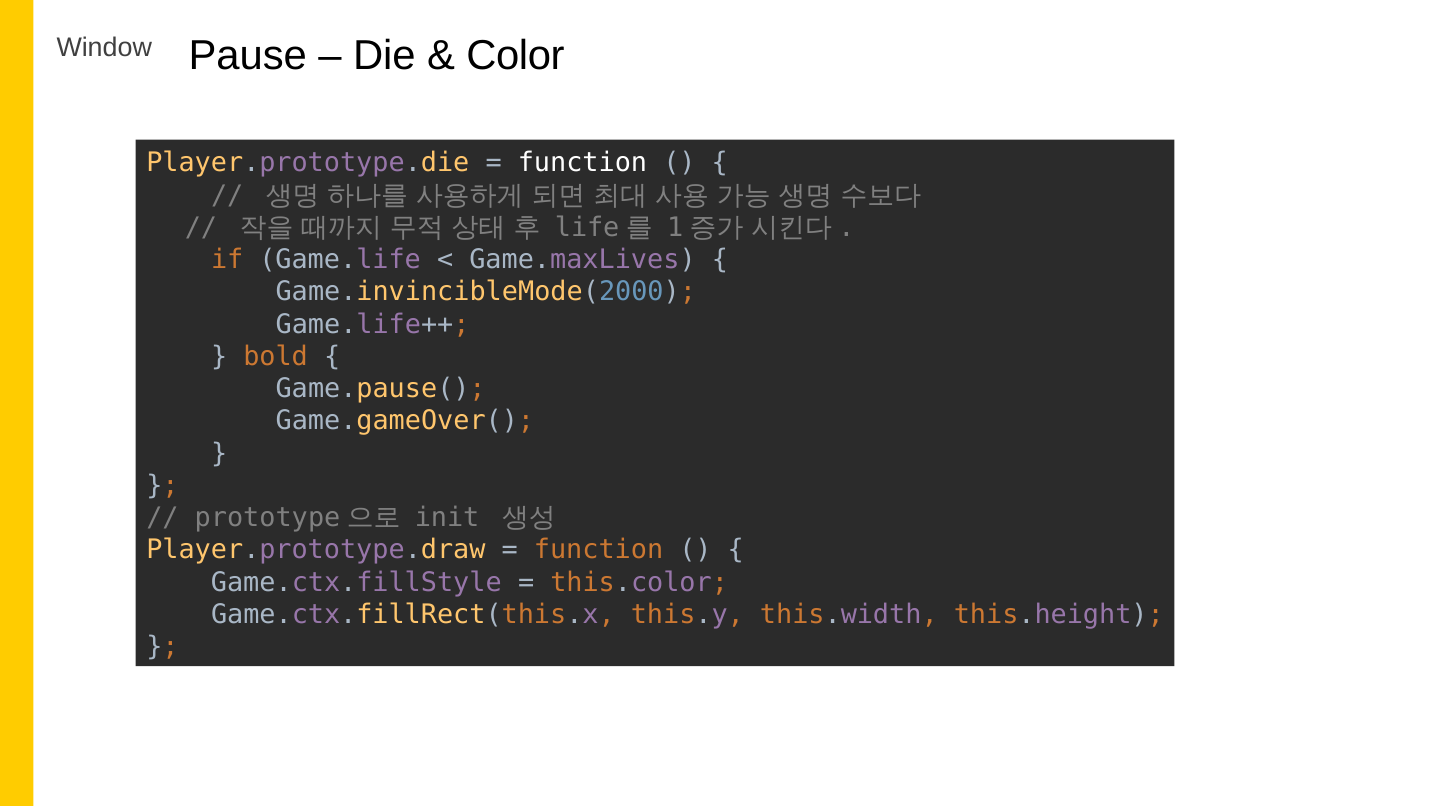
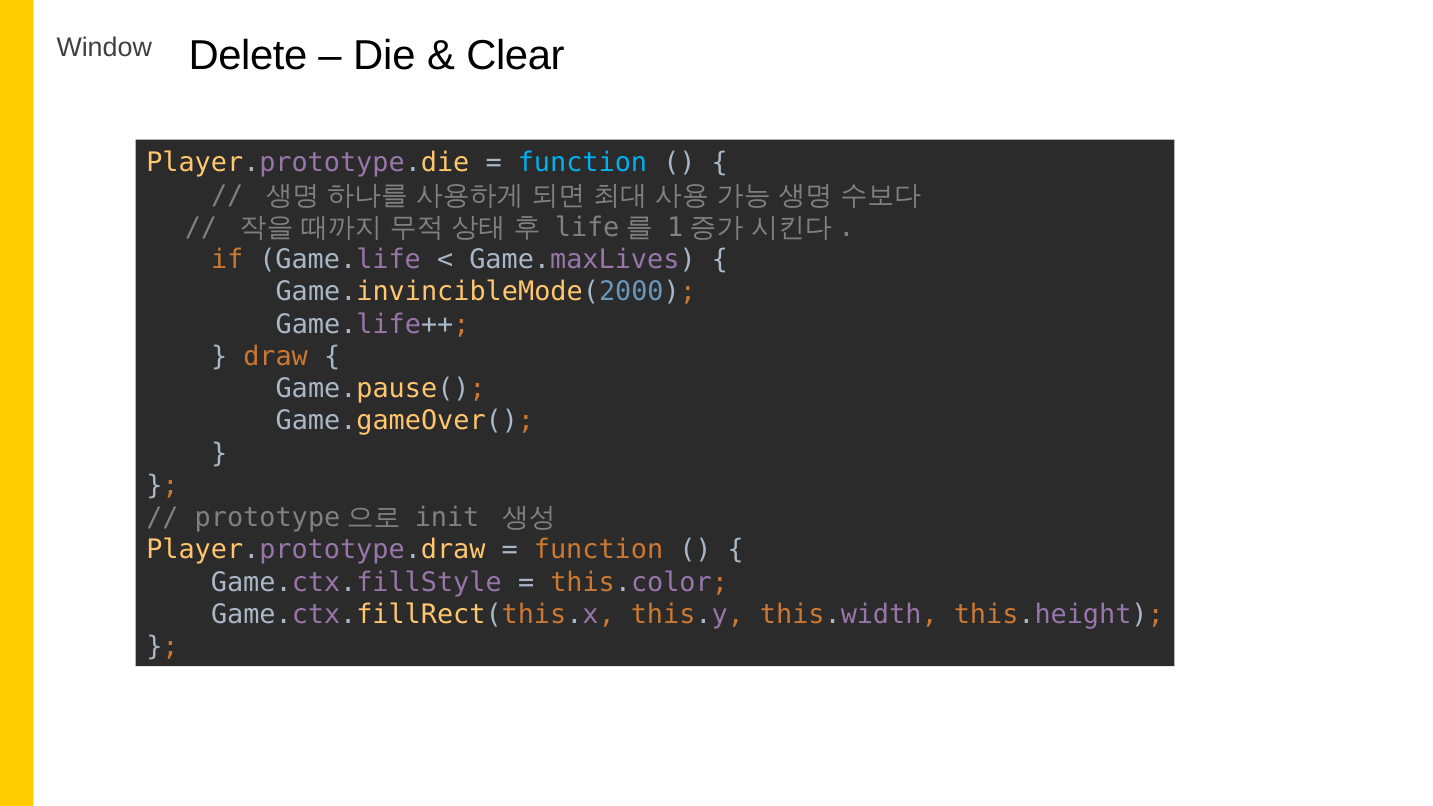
Pause: Pause -> Delete (248, 55)
Color: Color -> Clear (515, 55)
function colour: white -> light blue (582, 163)
bold: bold -> draw (276, 357)
